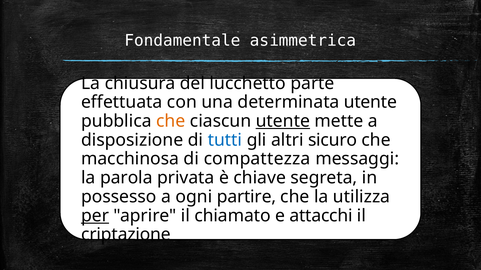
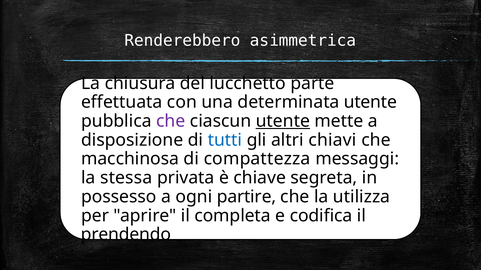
Fondamentale: Fondamentale -> Renderebbero (182, 41)
che colour: orange -> purple (171, 121)
sicuro: sicuro -> chiavi (332, 140)
parola: parola -> stessa (126, 178)
per underline: present -> none (95, 216)
chiamato: chiamato -> completa (233, 216)
attacchi: attacchi -> codifica (321, 216)
criptazione: criptazione -> prendendo (126, 235)
